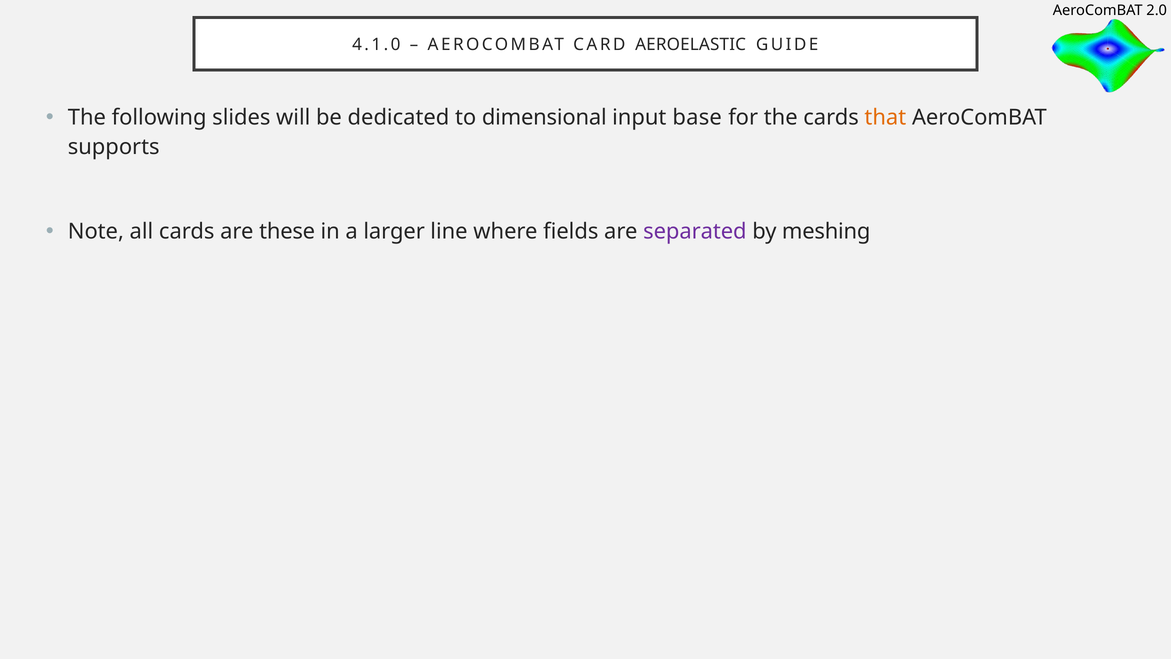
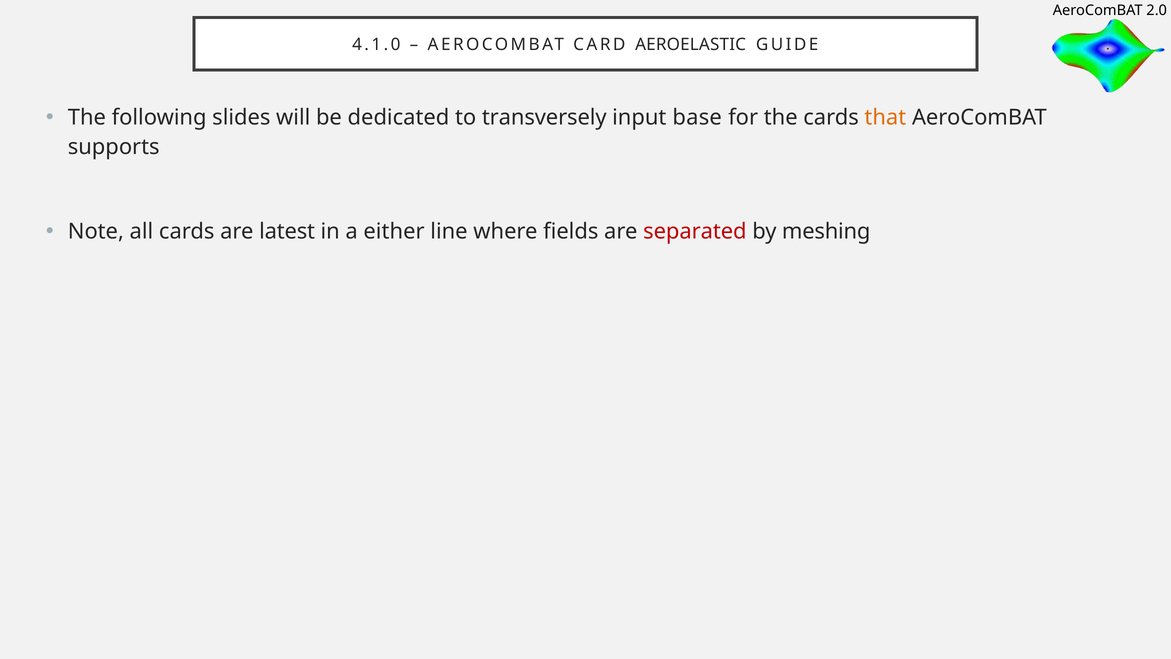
dimensional: dimensional -> transversely (544, 117)
these: these -> latest (287, 231)
larger: larger -> either (394, 231)
separated colour: purple -> red (695, 231)
